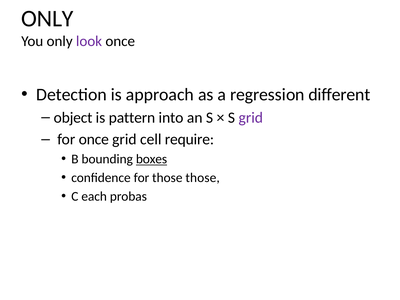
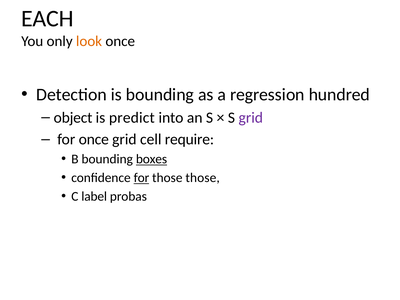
ONLY: ONLY -> EACH (47, 19)
look colour: purple -> orange (89, 41)
is approach: approach -> bounding (160, 95)
different: different -> hundred (339, 95)
pattern: pattern -> predict (132, 118)
for underline: none -> present (141, 178)
each: each -> label (94, 197)
